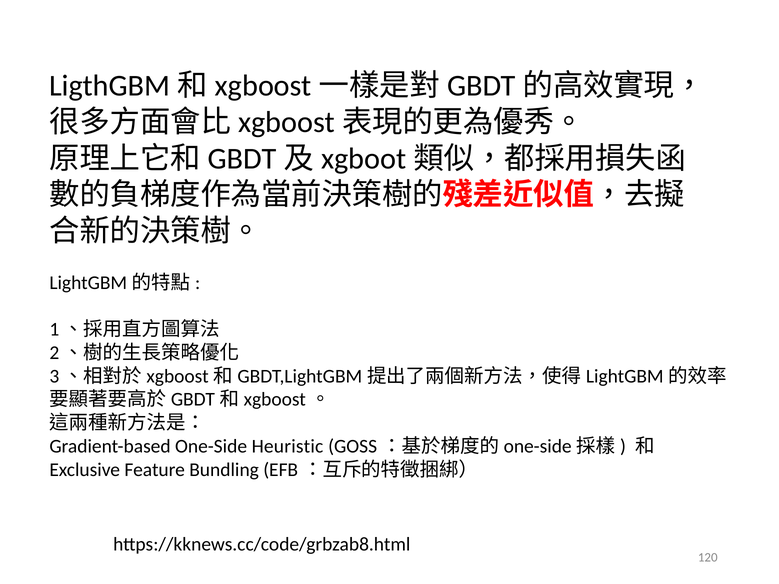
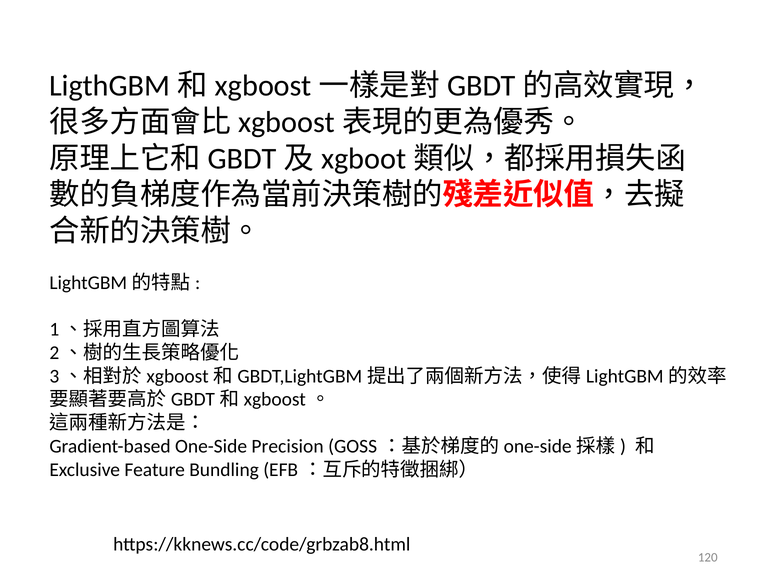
Heuristic: Heuristic -> Precision (288, 446)
